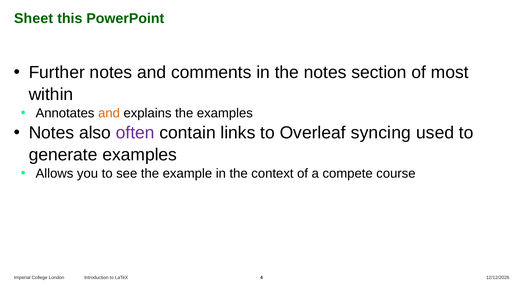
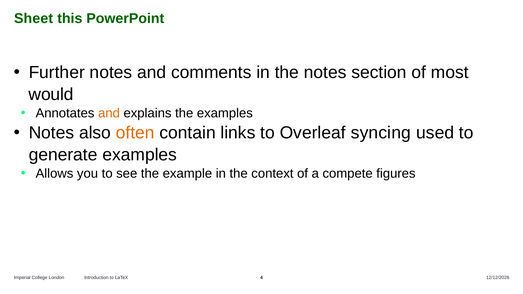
within: within -> would (51, 95)
often colour: purple -> orange (135, 133)
course: course -> figures (396, 174)
